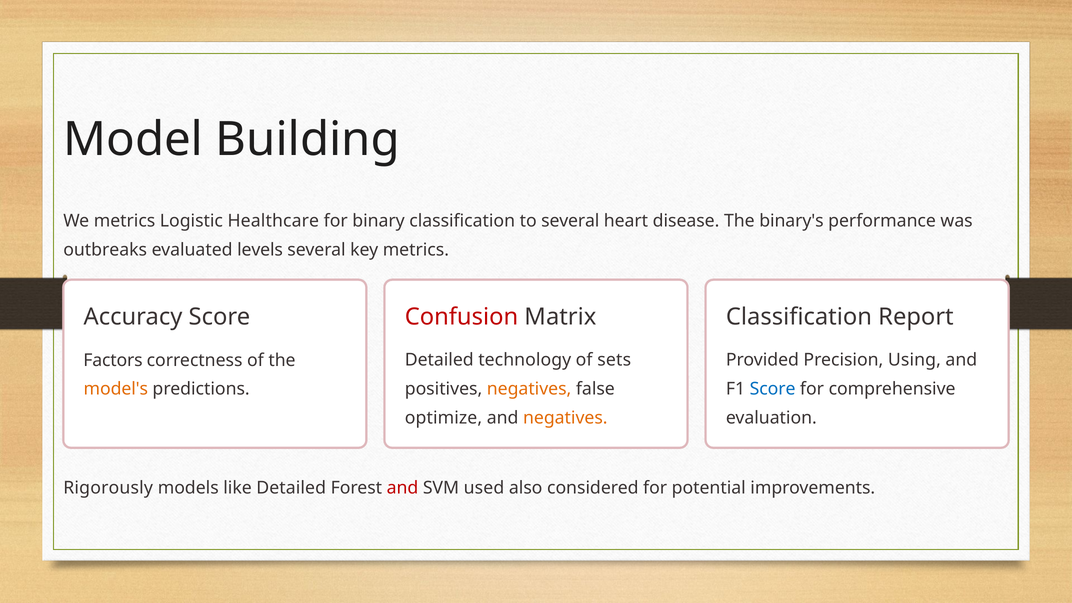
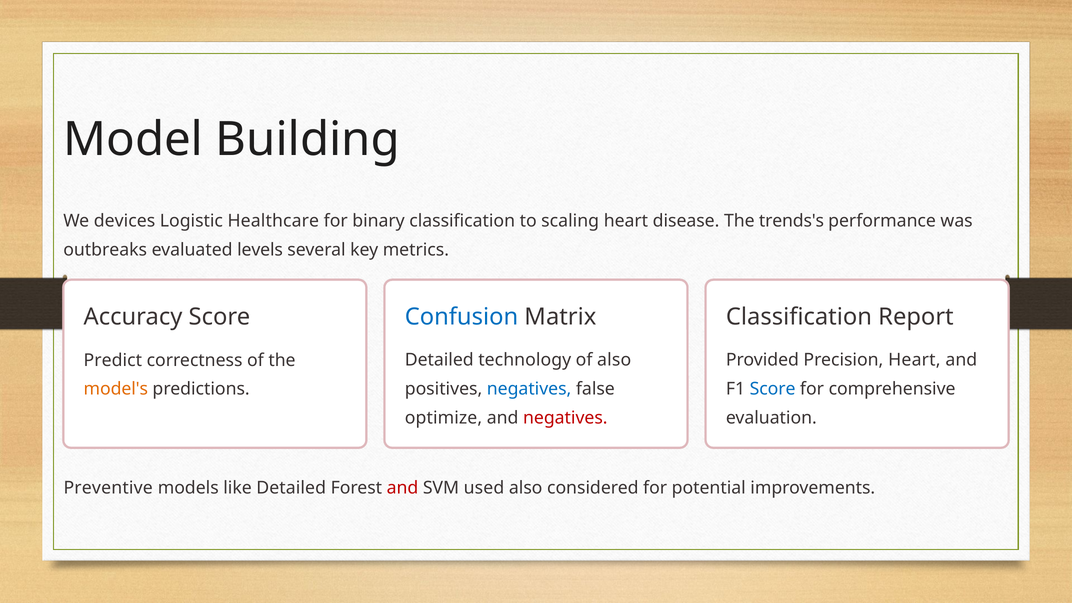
We metrics: metrics -> devices (125, 221)
to several: several -> scaling (570, 221)
binary's: binary's -> trends's (792, 221)
Confusion colour: red -> blue (461, 317)
Factors: Factors -> Predict (113, 360)
of sets: sets -> also (614, 360)
Precision Using: Using -> Heart (914, 360)
negatives colour: orange -> blue (529, 389)
negatives colour: orange -> red (565, 418)
Rigorously: Rigorously -> Preventive (108, 488)
